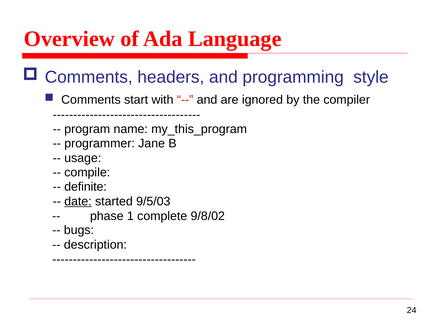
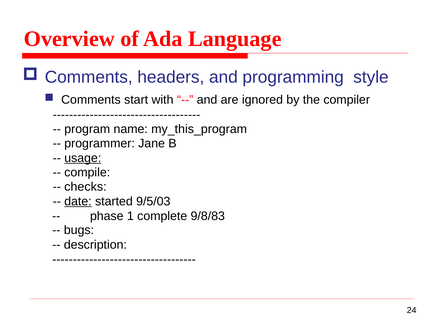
usage underline: none -> present (83, 158)
definite: definite -> checks (85, 187)
9/8/02: 9/8/02 -> 9/8/83 (208, 216)
